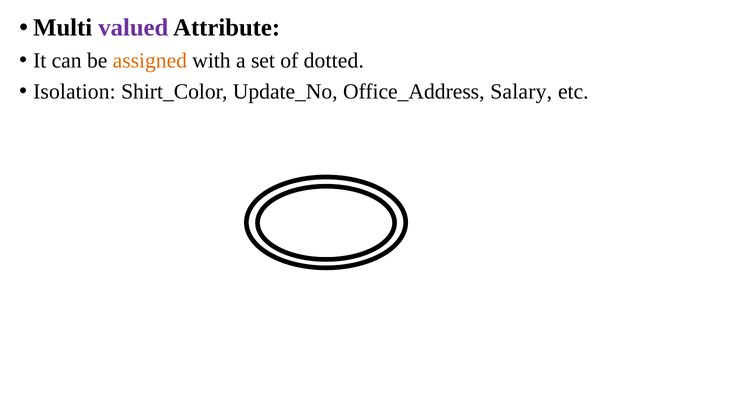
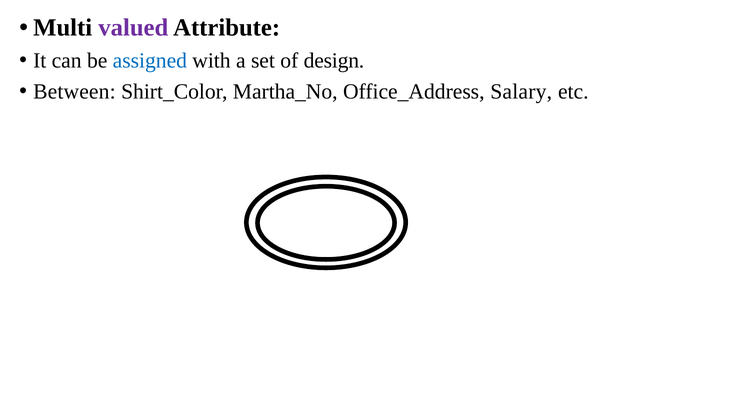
assigned colour: orange -> blue (150, 61)
dotted: dotted -> design (334, 61)
Isolation: Isolation -> Between (74, 92)
Update_No: Update_No -> Martha_No (285, 92)
